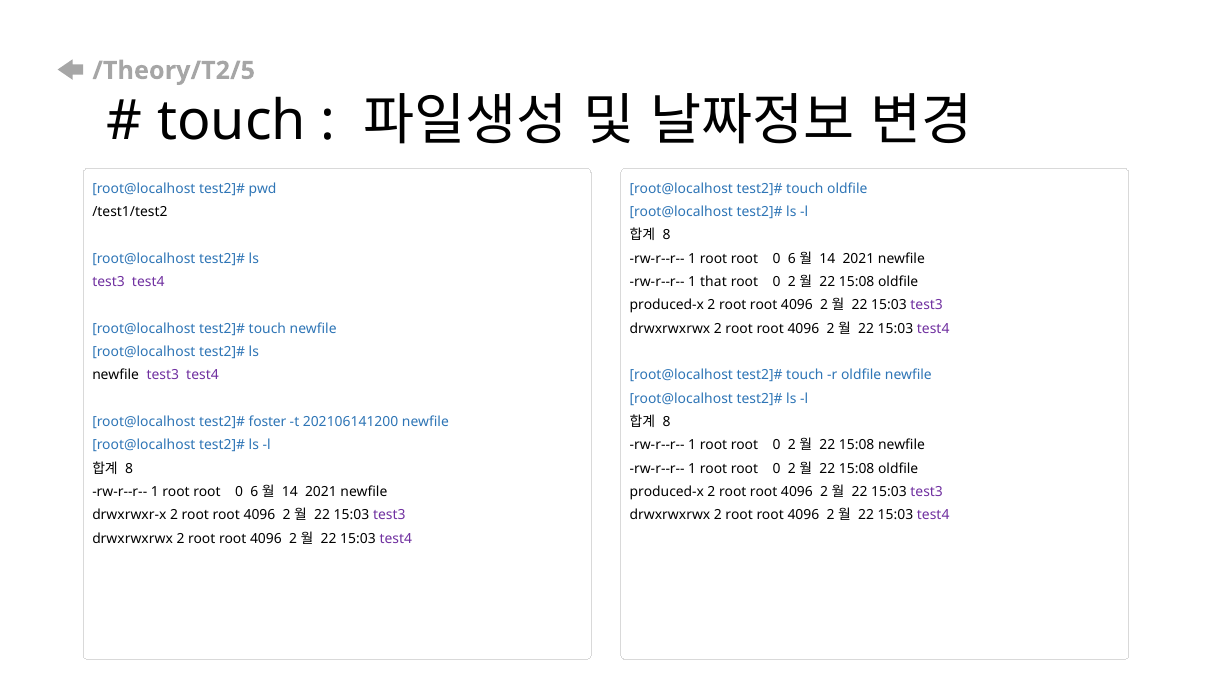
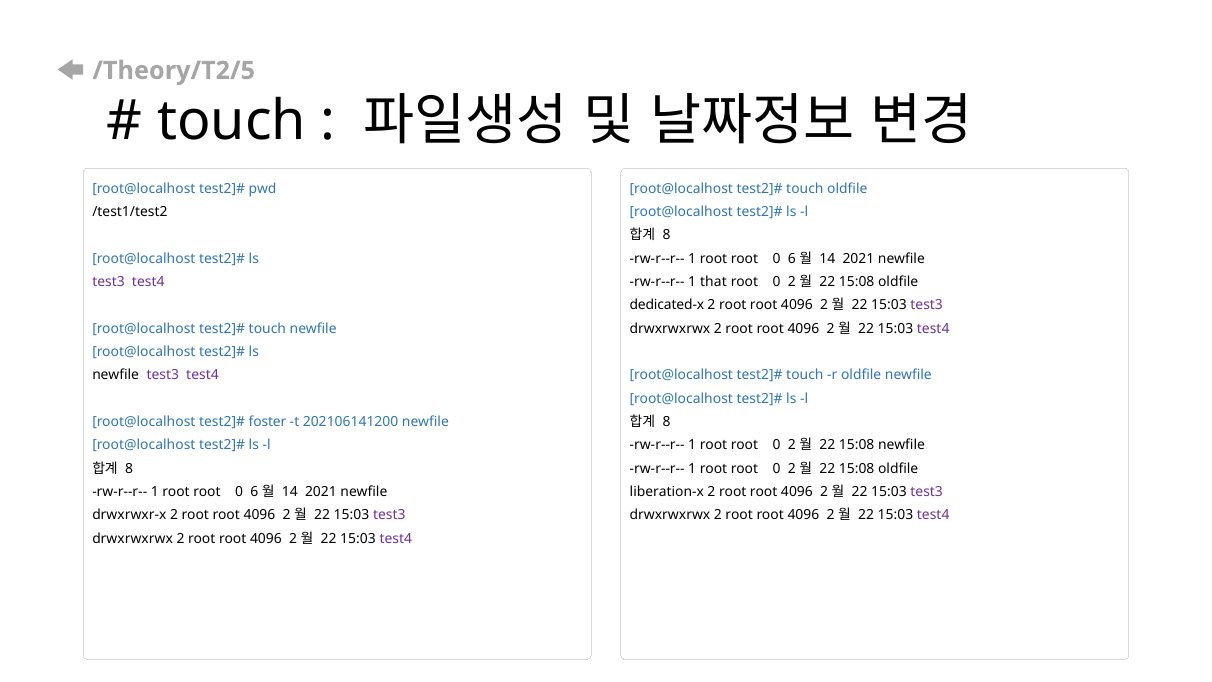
produced-x: produced-x -> dedicated-x (667, 305)
produced-x: produced-x -> liberation-x (667, 492)
